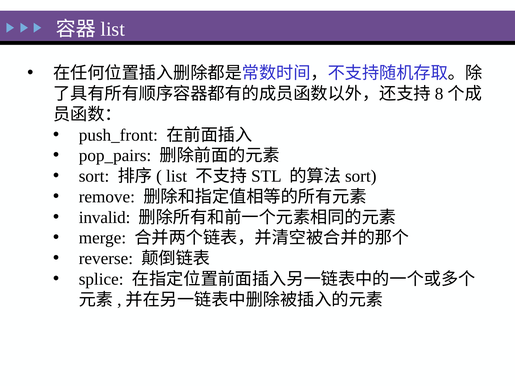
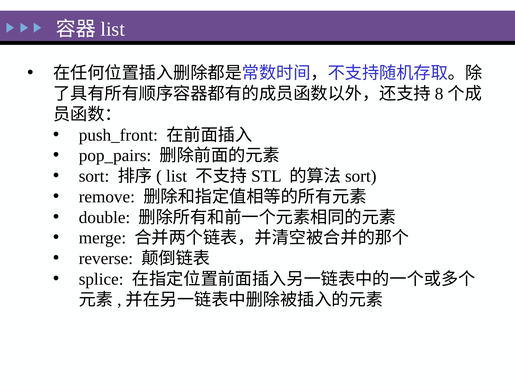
invalid: invalid -> double (105, 218)
